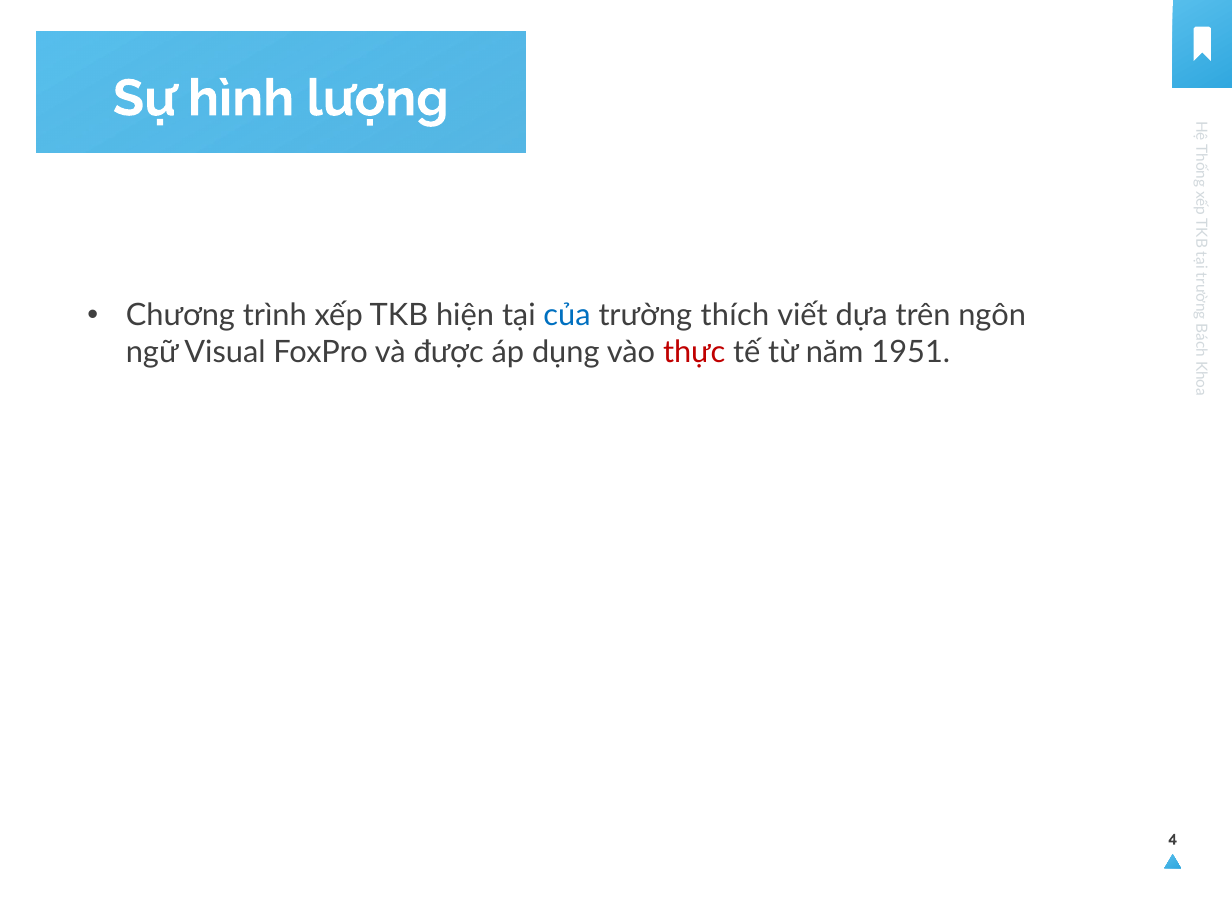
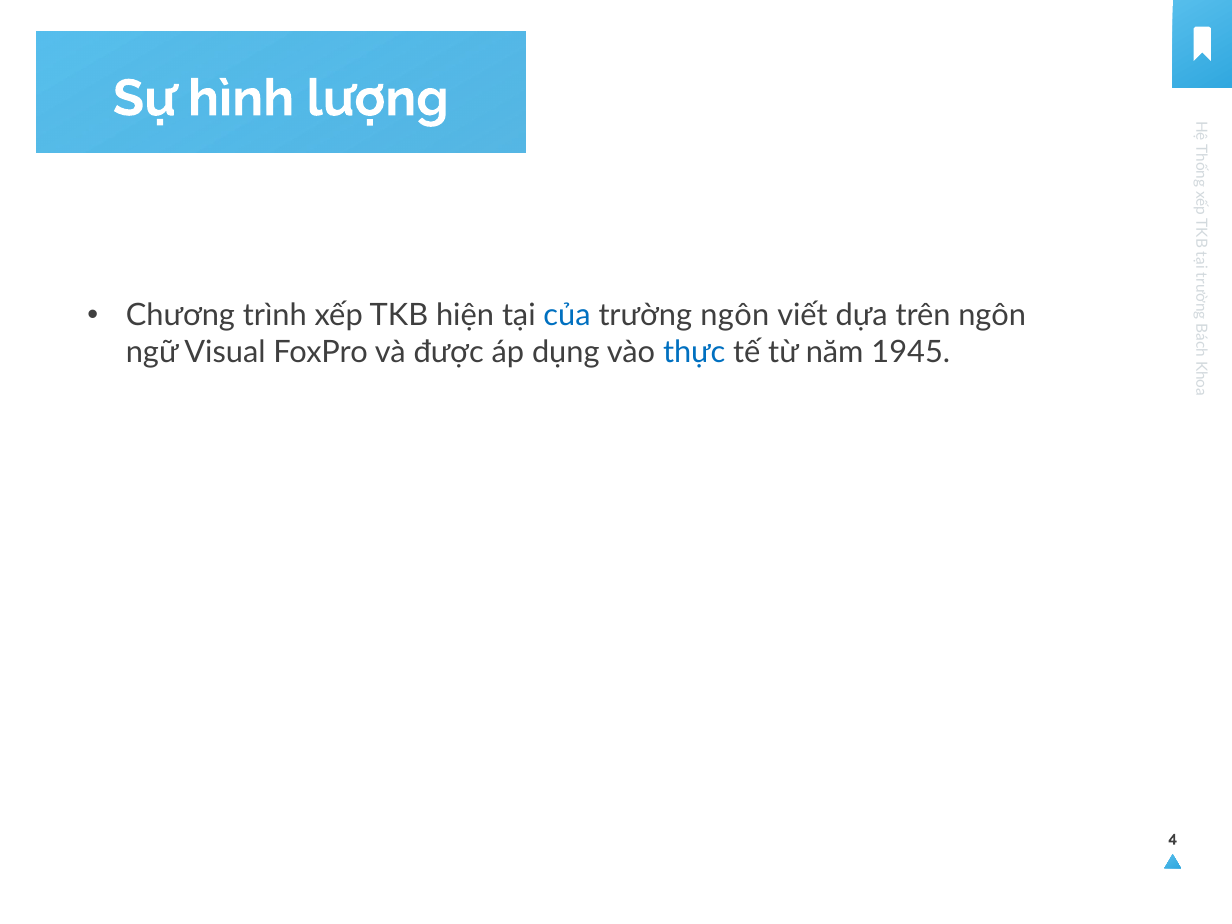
trường thích: thích -> ngôn (735, 316)
thực colour: red -> blue (694, 353)
1951: 1951 -> 1945 (911, 353)
